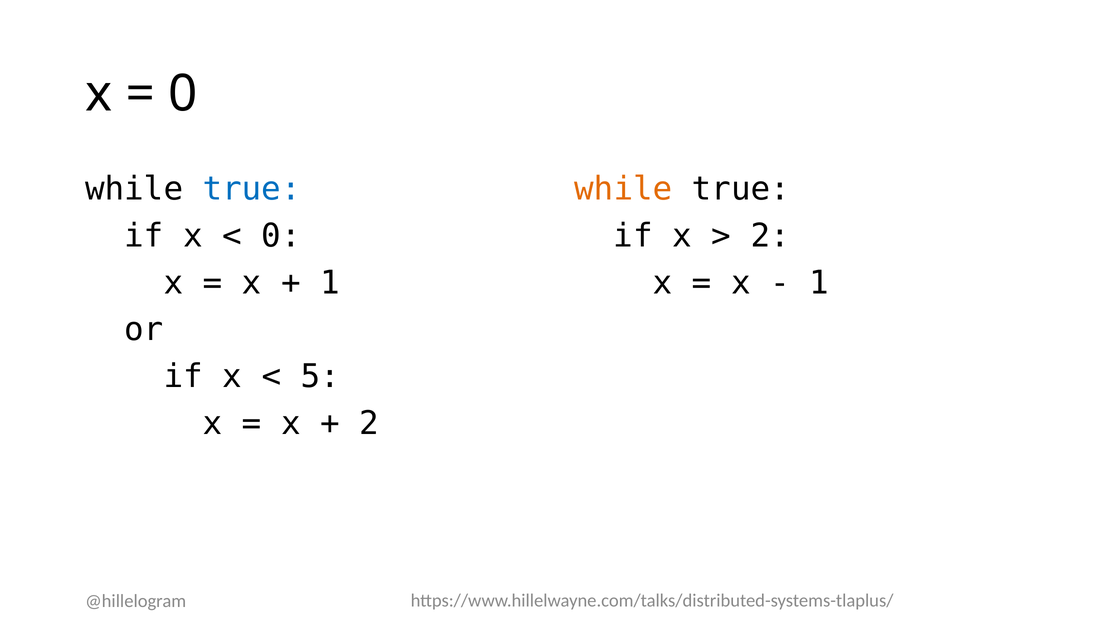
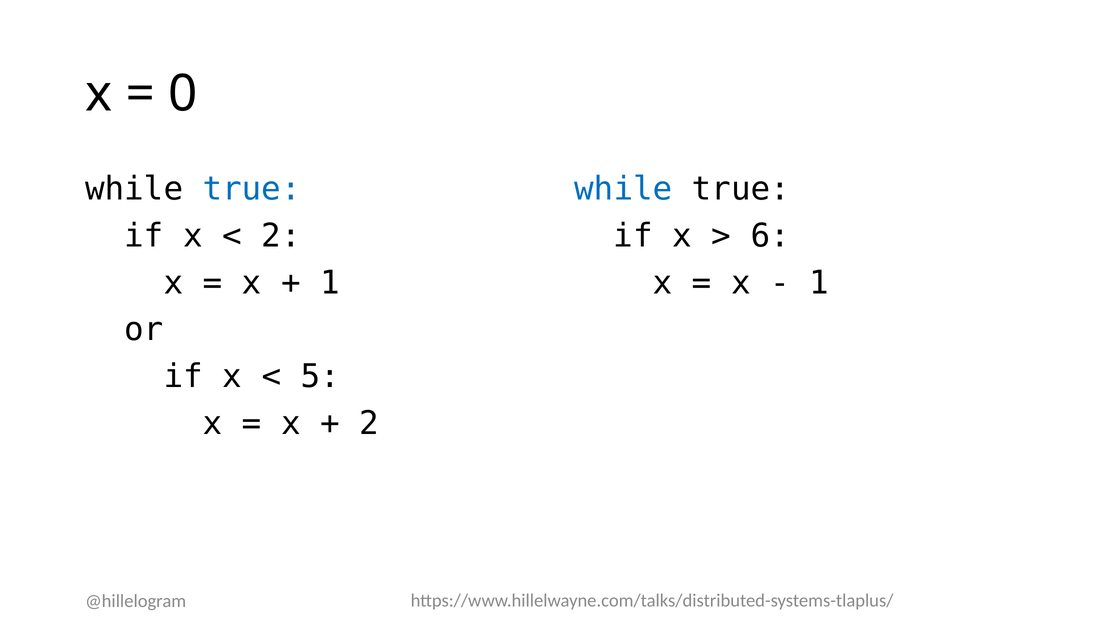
while colour: orange -> blue (623, 189)
0: 0 -> 2 (281, 236)
2: 2 -> 6 (770, 236)
